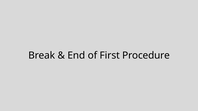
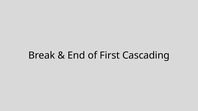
Procedure: Procedure -> Cascading (146, 56)
